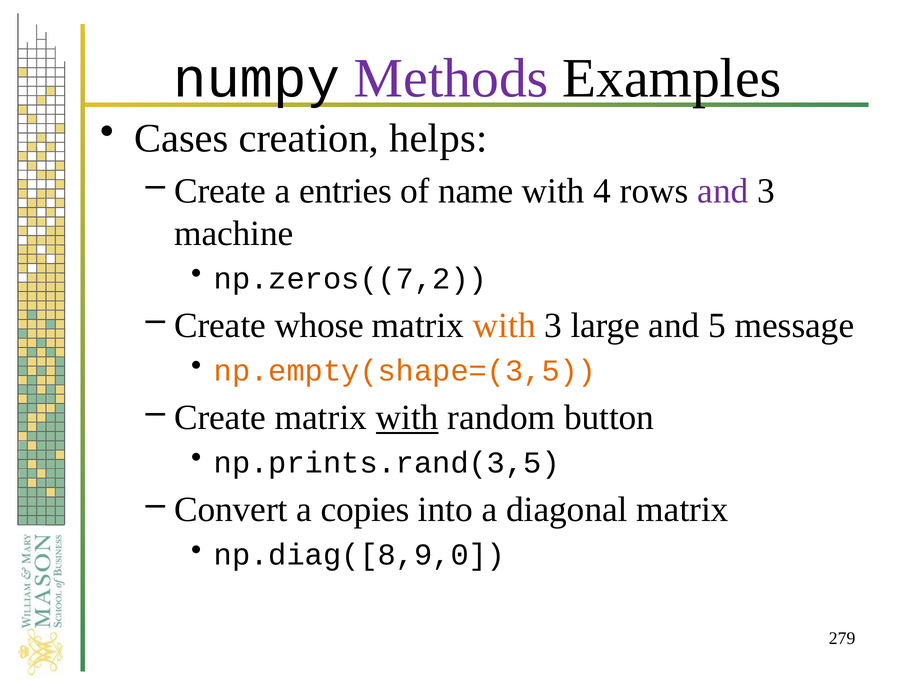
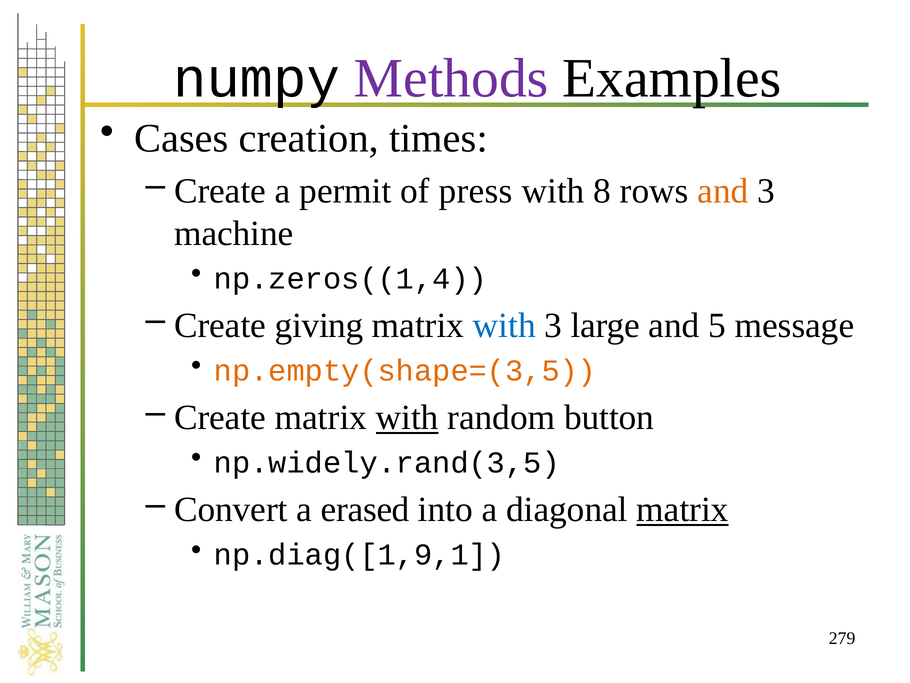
helps: helps -> times (438, 139)
entries: entries -> permit (345, 191)
name: name -> press (476, 191)
4: 4 -> 8 (602, 191)
and colour: purple -> orange (723, 191)
np.zeros((7,2: np.zeros((7,2 -> np.zeros((1,4 (350, 278)
whose: whose -> giving (319, 325)
with colour: orange -> blue (504, 325)
np.prints.rand(3,5: np.prints.rand(3,5 -> np.widely.rand(3,5 (387, 463)
copies: copies -> erased (365, 509)
matrix underline: none -> present (683, 509)
np.diag([8,9,0: np.diag([8,9,0 -> np.diag([1,9,1 (360, 555)
